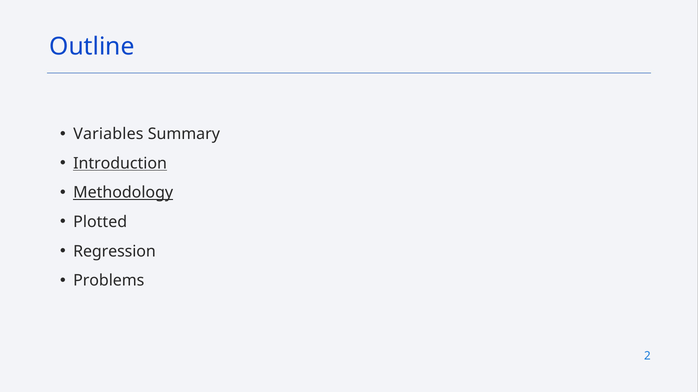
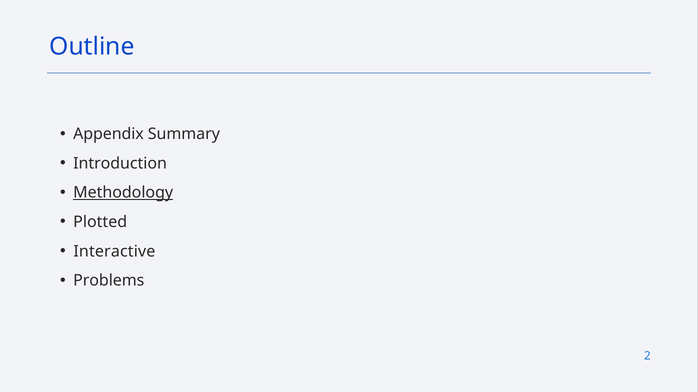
Variables: Variables -> Appendix (108, 134)
Introduction underline: present -> none (120, 164)
Regression: Regression -> Interactive (114, 252)
